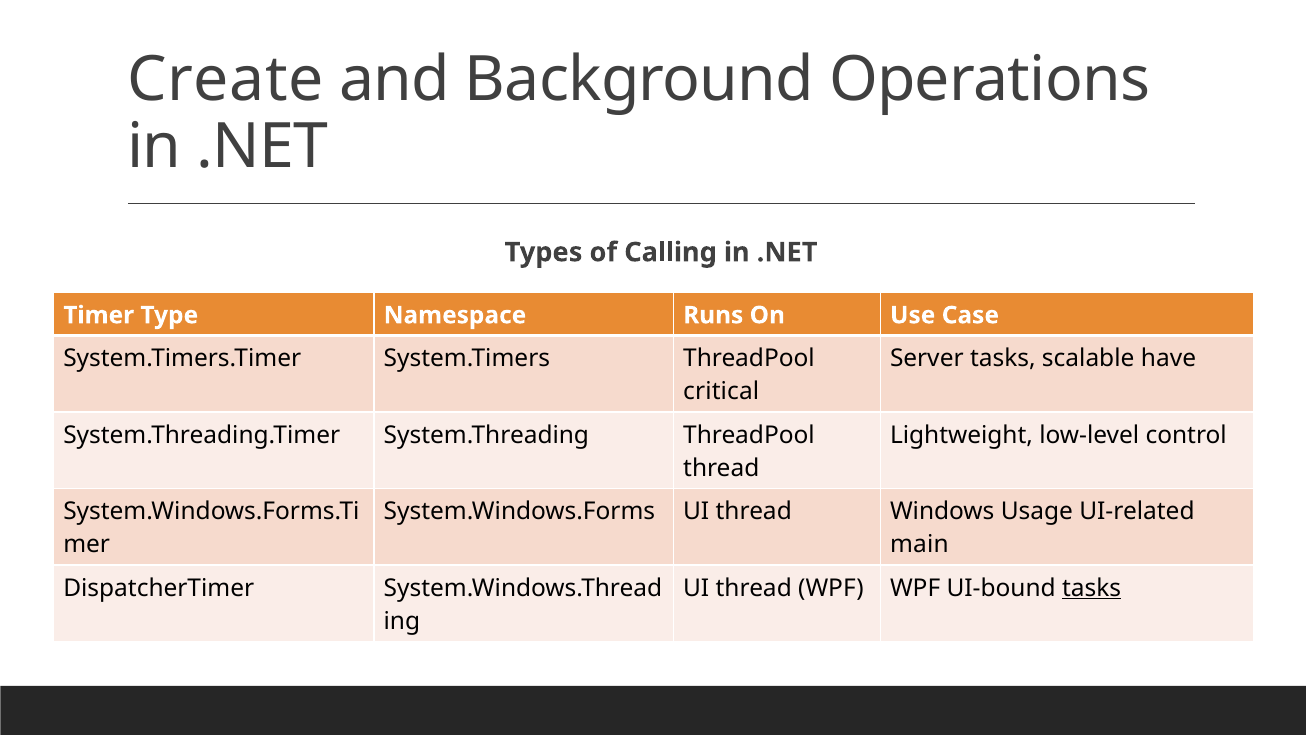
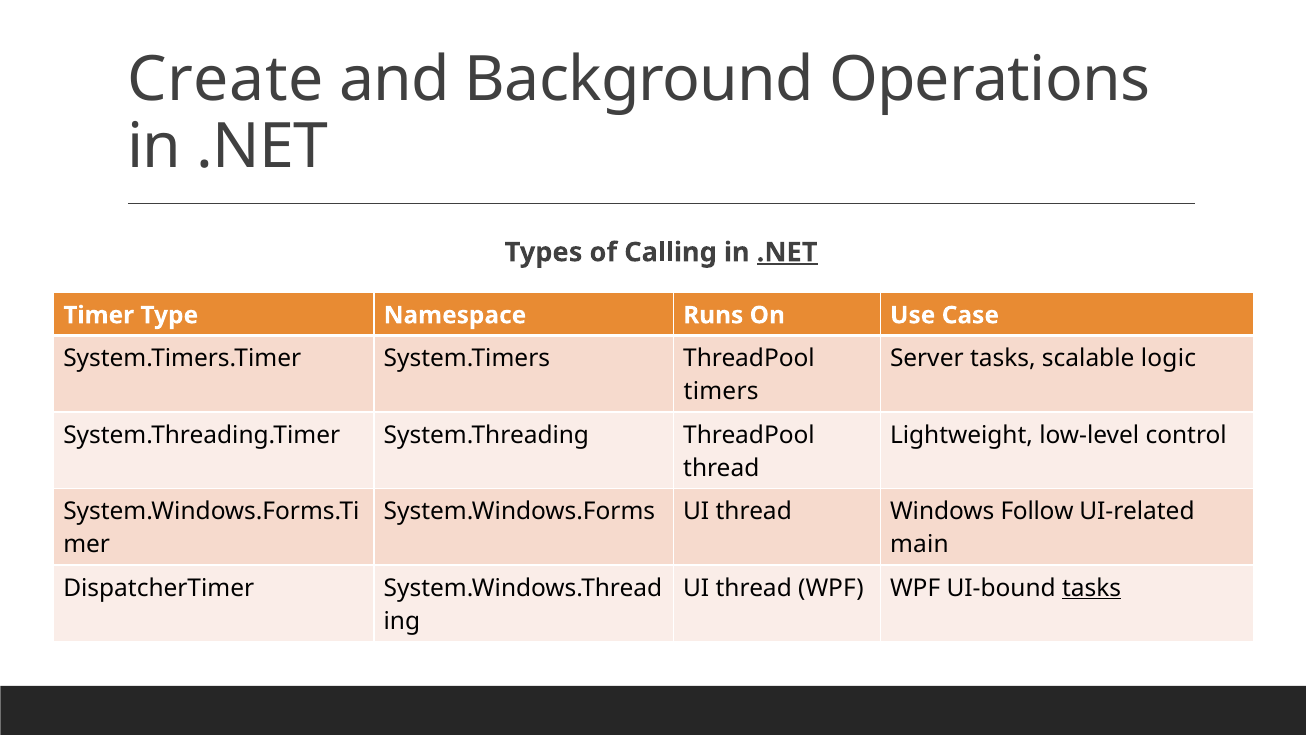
.NET underline: none -> present (787, 252)
have: have -> logic (1168, 358)
critical: critical -> timers (721, 392)
Usage: Usage -> Follow (1037, 511)
